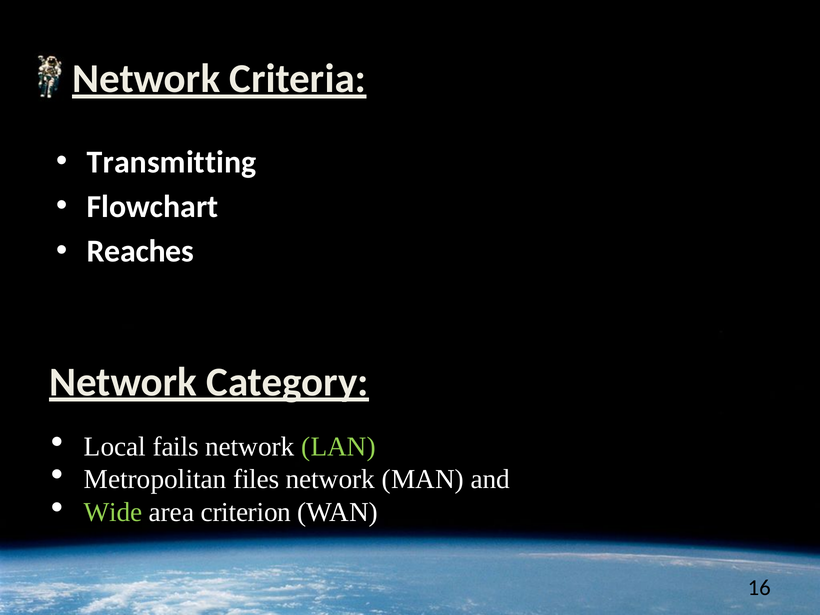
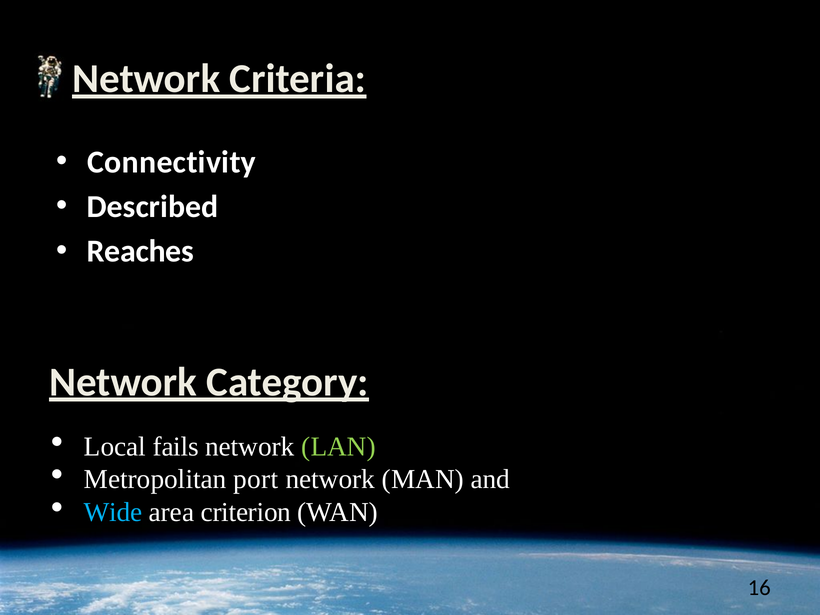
Transmitting: Transmitting -> Connectivity (172, 162)
Flowchart: Flowchart -> Described (153, 207)
files: files -> port (256, 479)
Wide colour: light green -> light blue (113, 512)
